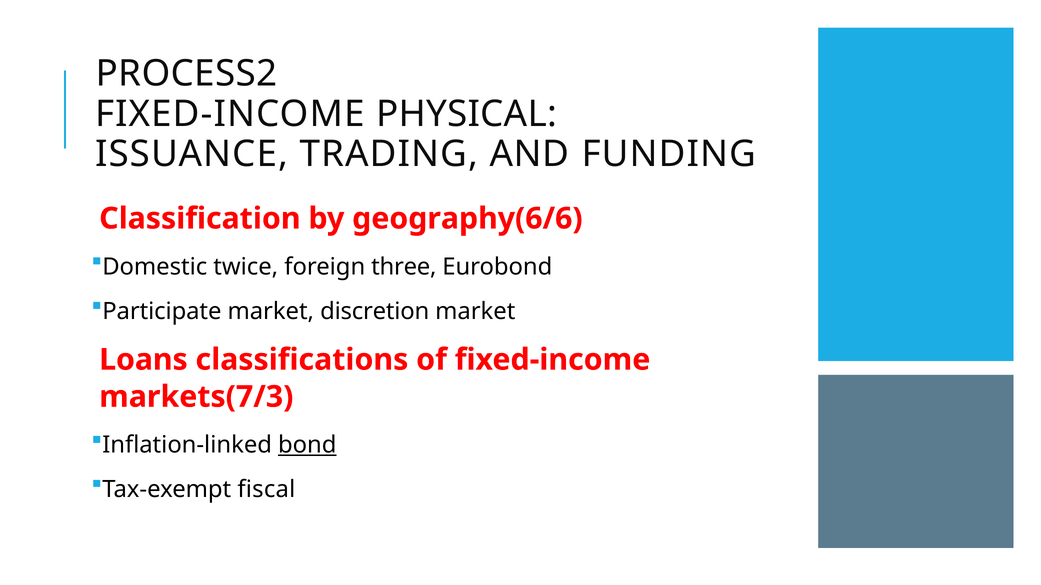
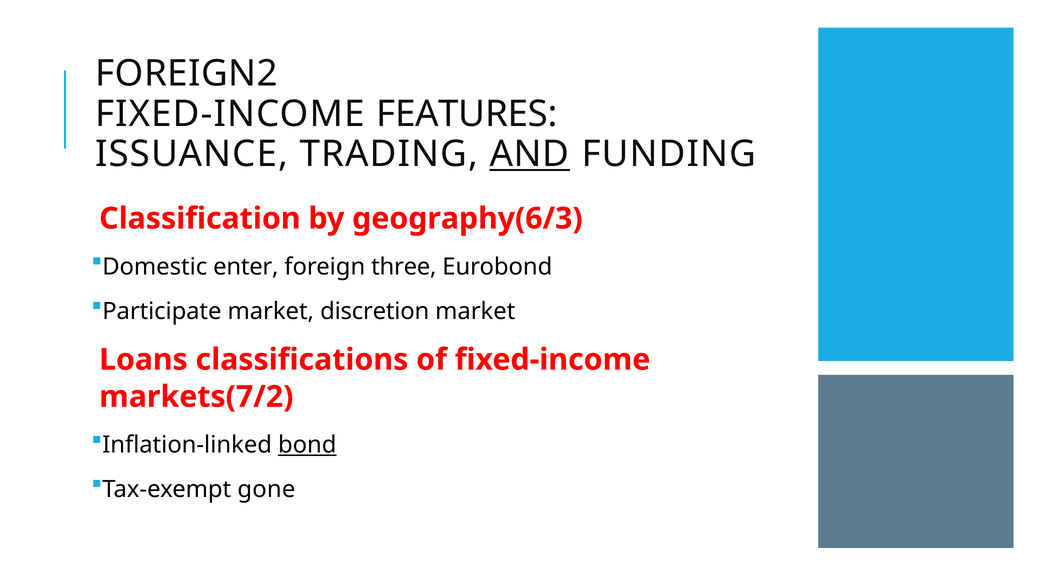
PROCESS2: PROCESS2 -> FOREIGN2 (187, 74)
PHYSICAL: PHYSICAL -> FEATURES (467, 114)
AND underline: none -> present (530, 154)
geography(6/6: geography(6/6 -> geography(6/3 (467, 219)
twice: twice -> enter (246, 267)
markets(7/3: markets(7/3 -> markets(7/2 (196, 397)
fiscal: fiscal -> gone (266, 490)
